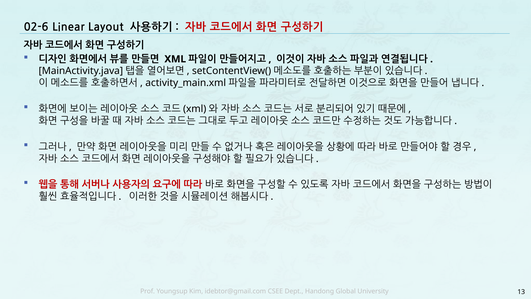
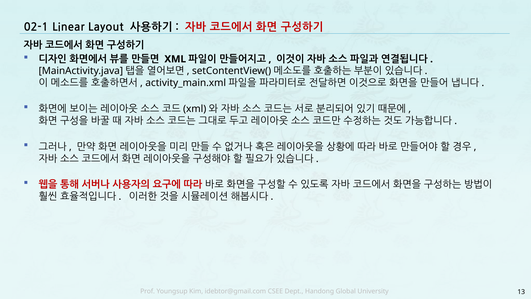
02-6: 02-6 -> 02-1 (36, 27)
